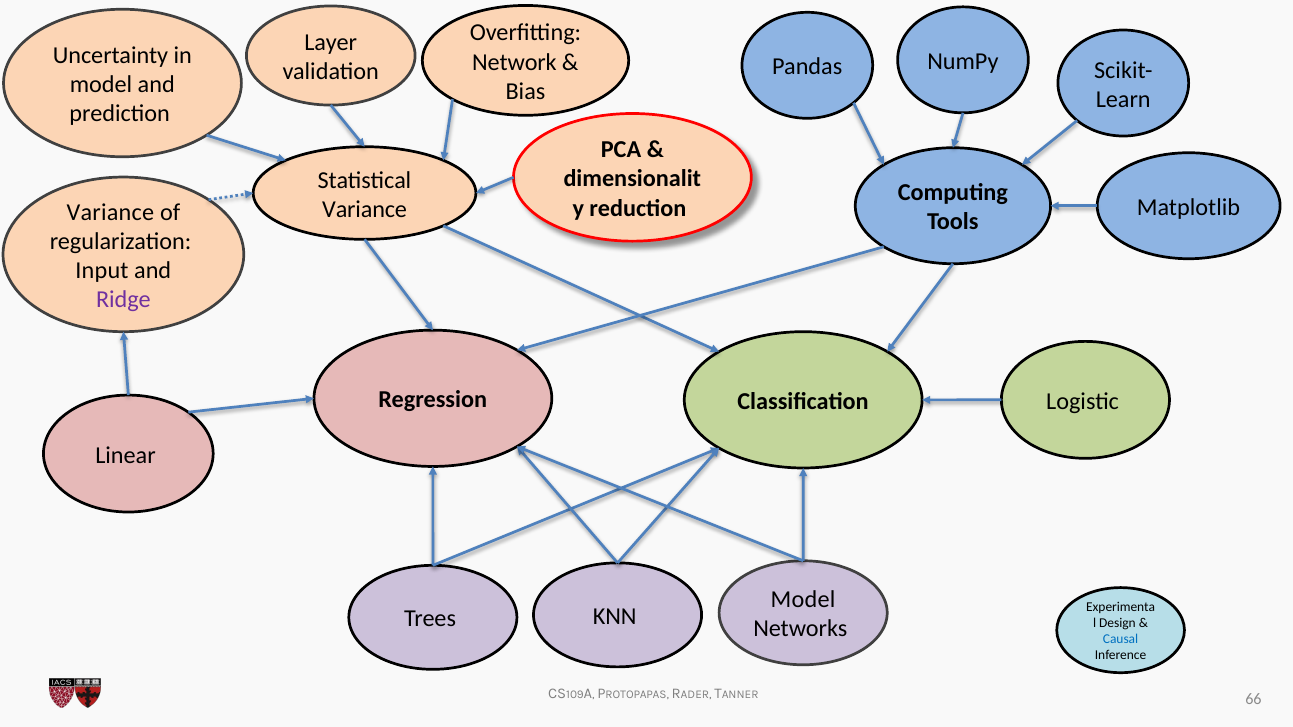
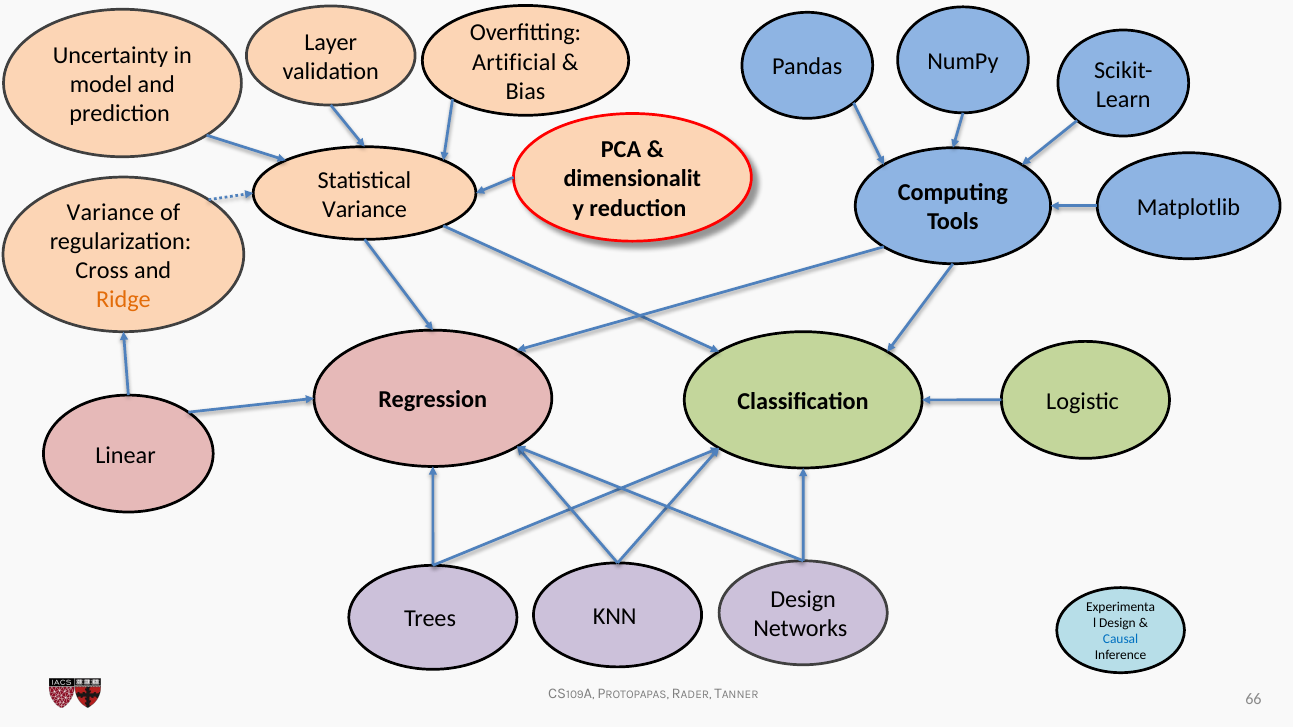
Network: Network -> Artificial (514, 62)
Input: Input -> Cross (102, 271)
Ridge colour: purple -> orange (123, 300)
Model: Model -> Design (803, 600)
